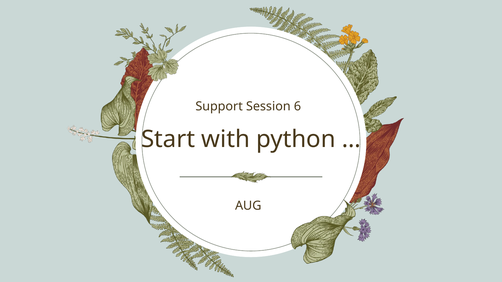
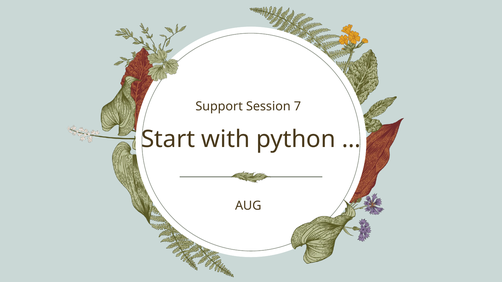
6: 6 -> 7 (297, 106)
